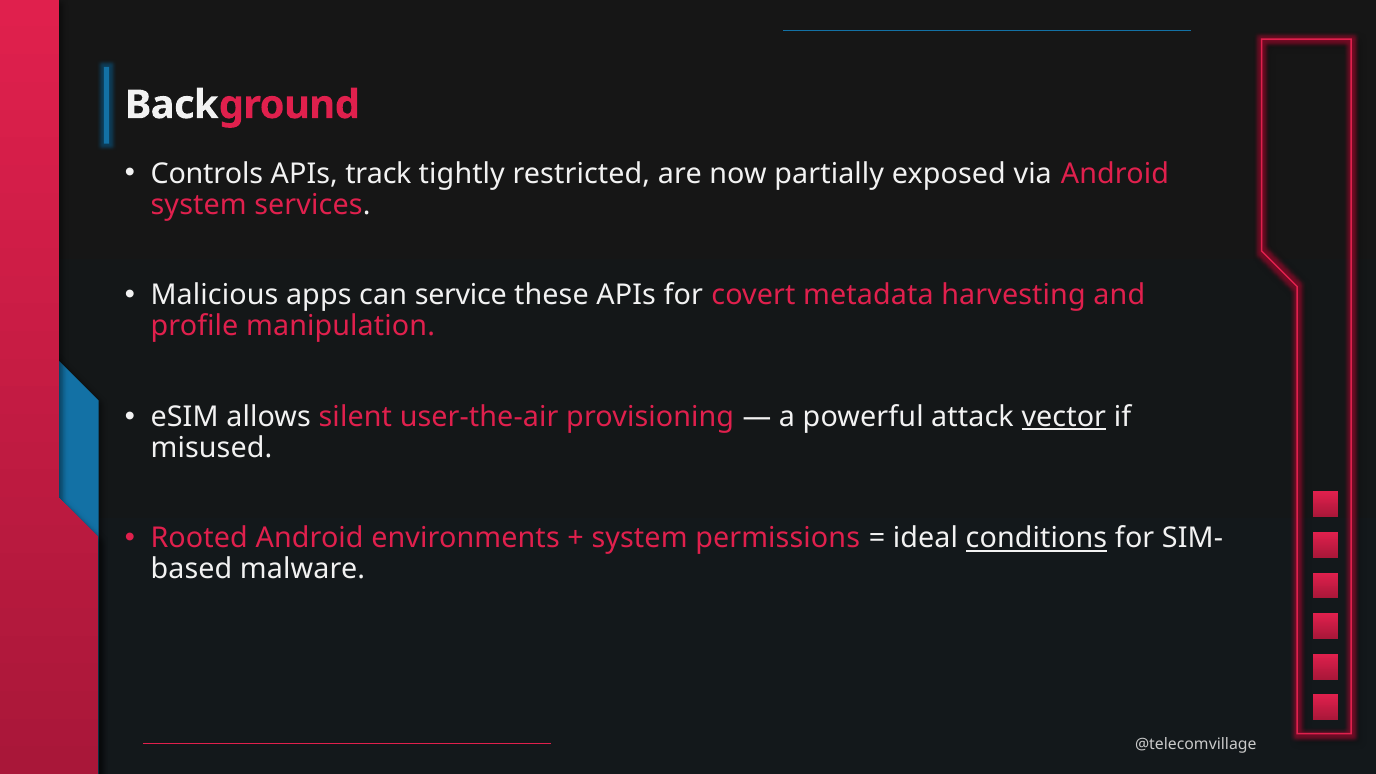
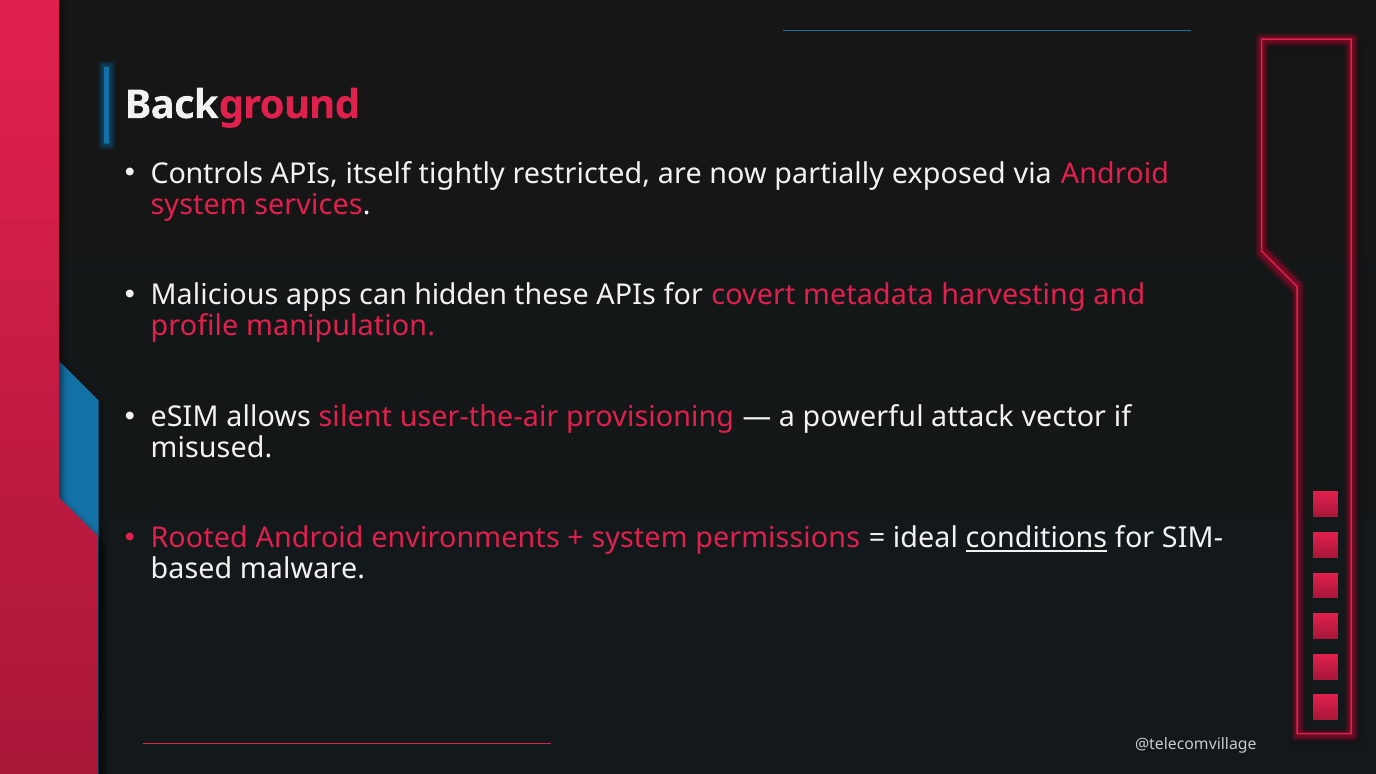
track: track -> itself (378, 174)
service: service -> hidden (461, 295)
vector underline: present -> none (1064, 417)
